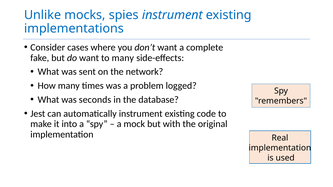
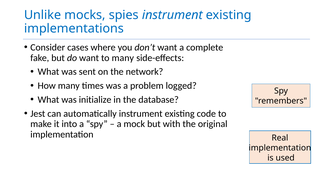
seconds: seconds -> initialize (95, 100)
